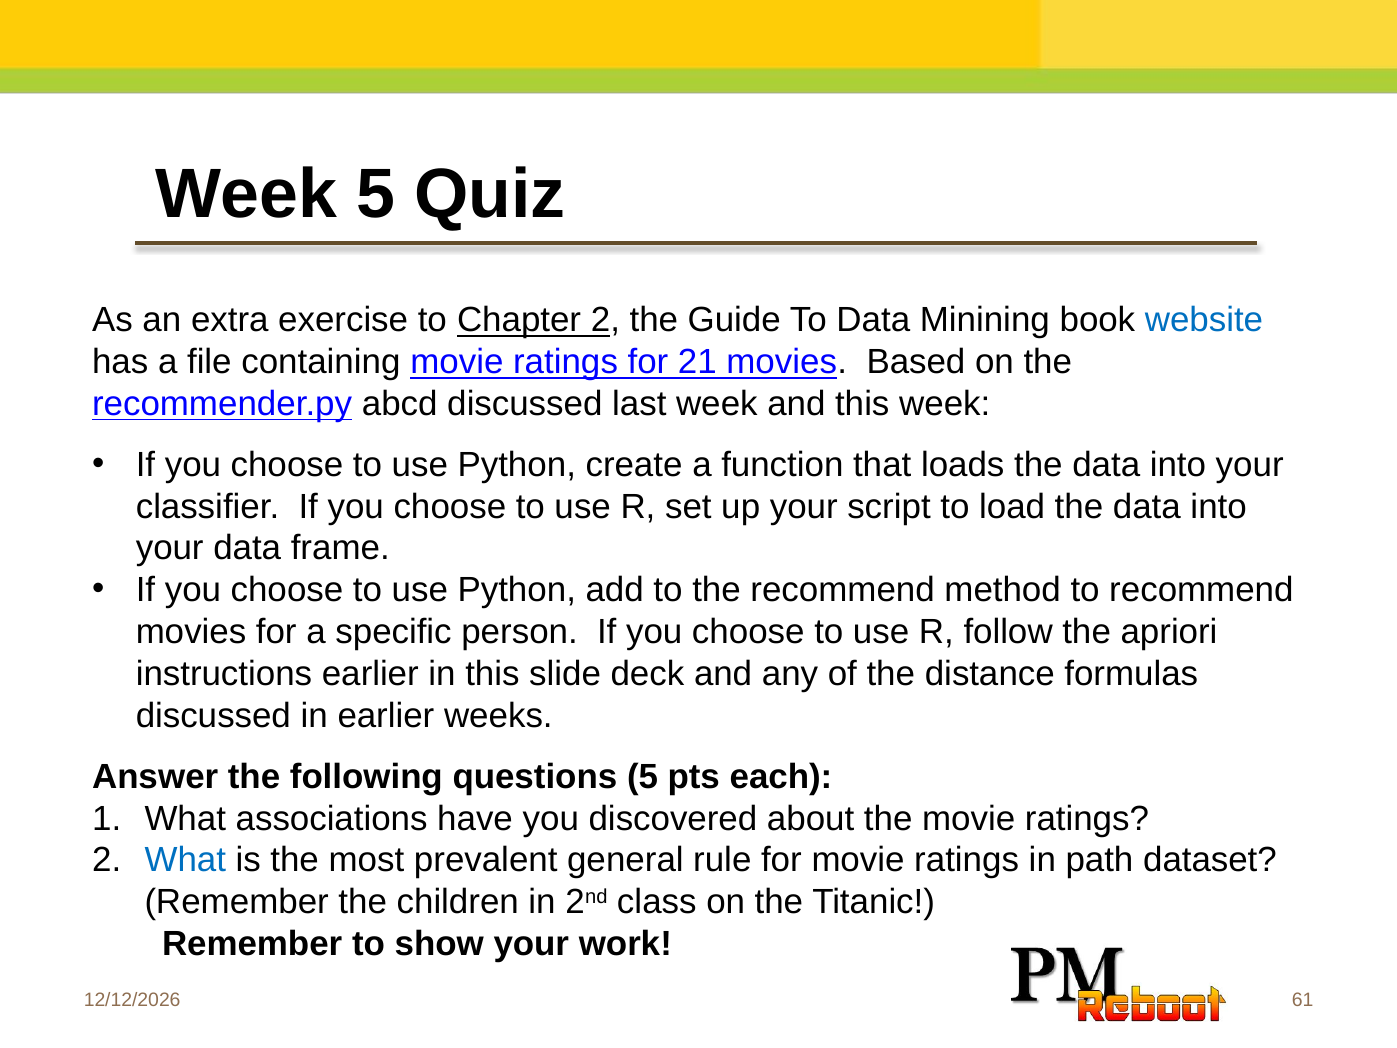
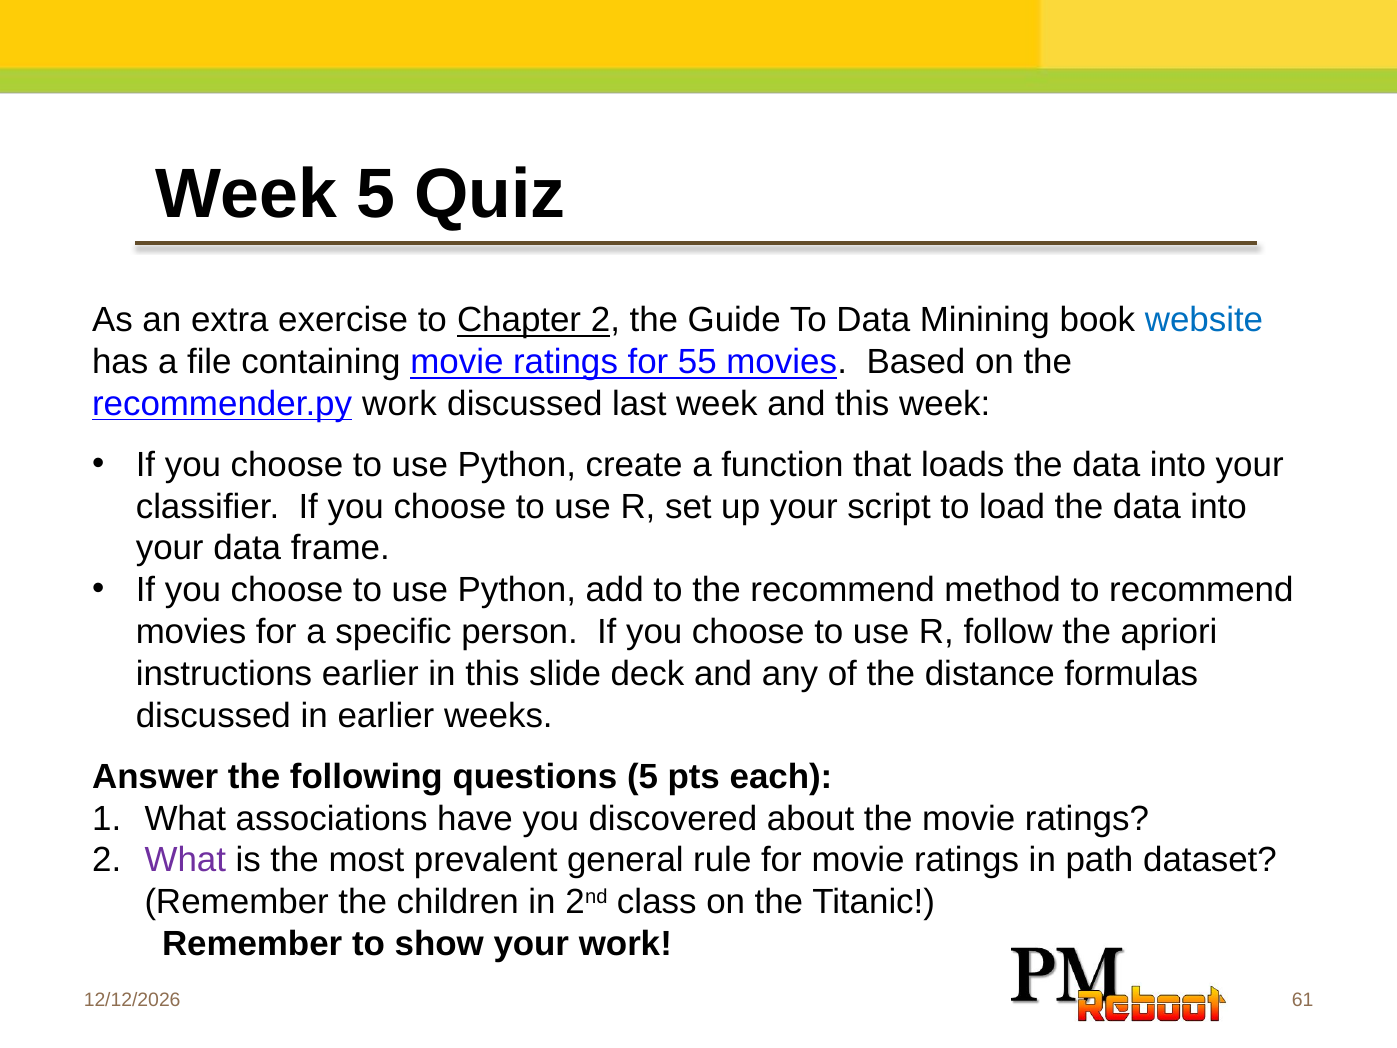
21: 21 -> 55 (697, 362)
recommender.py abcd: abcd -> work (400, 404)
What colour: blue -> purple (185, 860)
